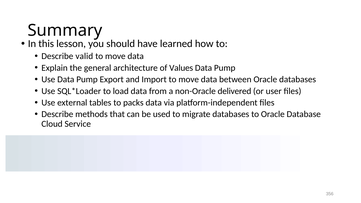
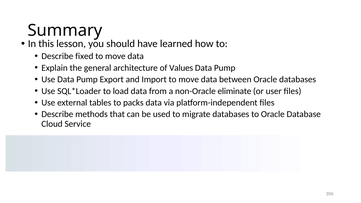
valid: valid -> fixed (84, 56)
delivered: delivered -> eliminate (234, 91)
